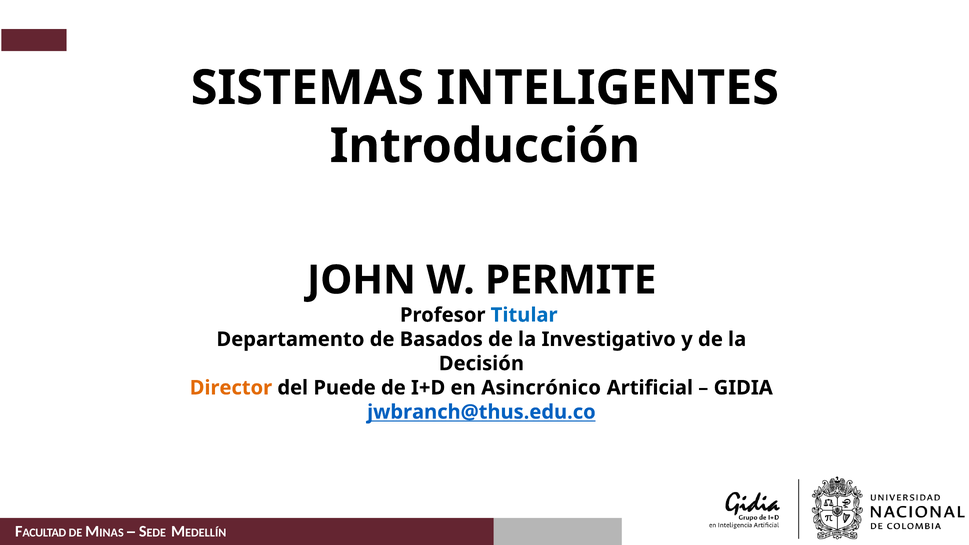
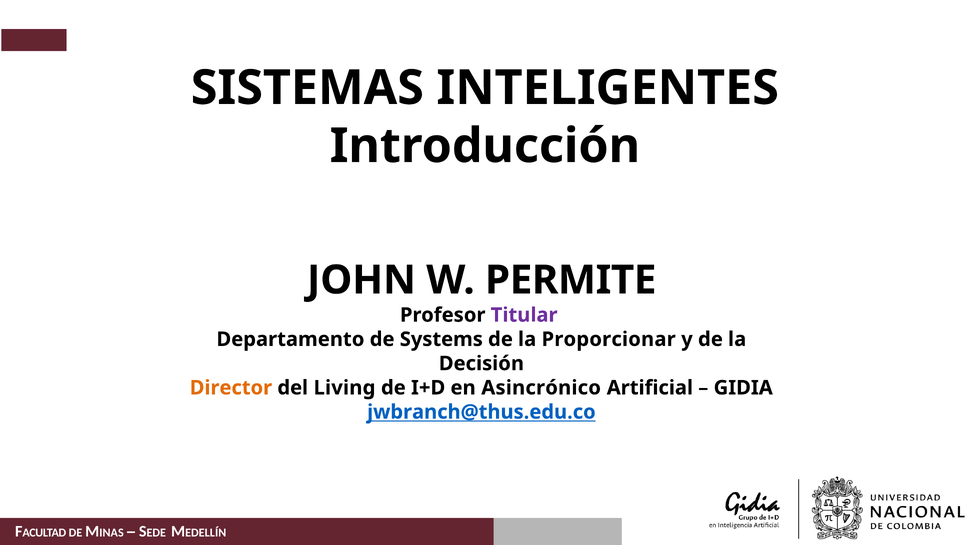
Titular colour: blue -> purple (524, 315)
Basados: Basados -> Systems (441, 339)
Investigativo: Investigativo -> Proporcionar (609, 339)
Puede: Puede -> Living (344, 388)
